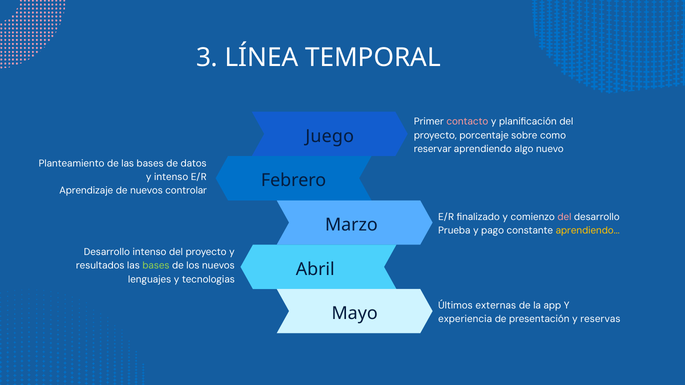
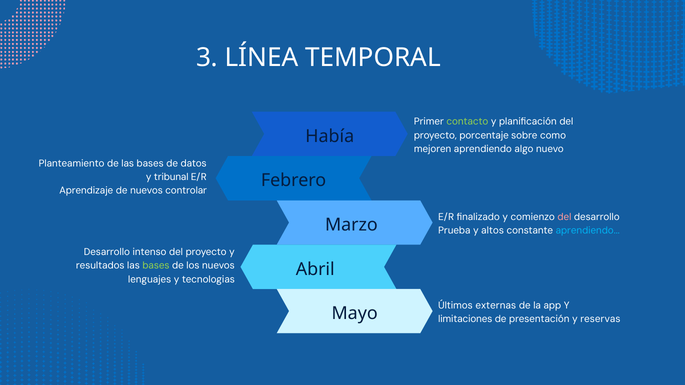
contacto colour: pink -> light green (467, 122)
Juego: Juego -> Había (330, 136)
reservar: reservar -> mejoren (433, 149)
y intenso: intenso -> tribunal (171, 177)
pago: pago -> altos (493, 231)
aprendiendo colour: yellow -> light blue (588, 231)
experiencia: experiencia -> limitaciones (465, 319)
